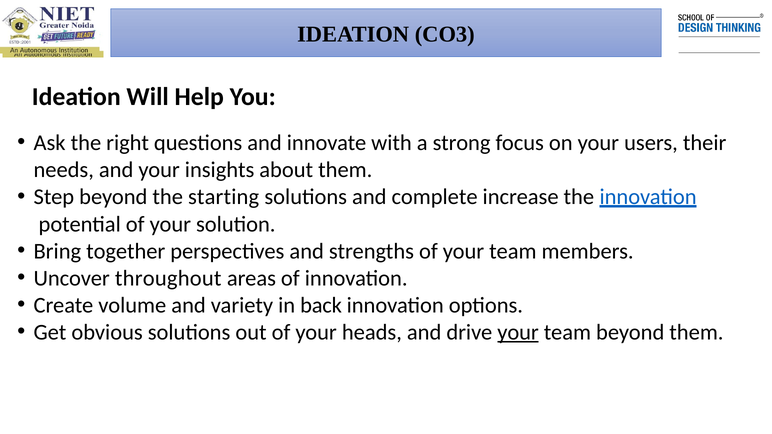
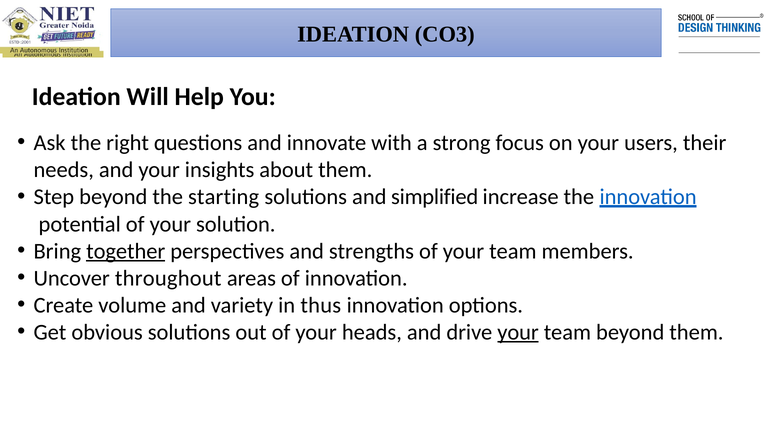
complete: complete -> simplified (435, 197)
together underline: none -> present (126, 251)
back: back -> thus (321, 305)
